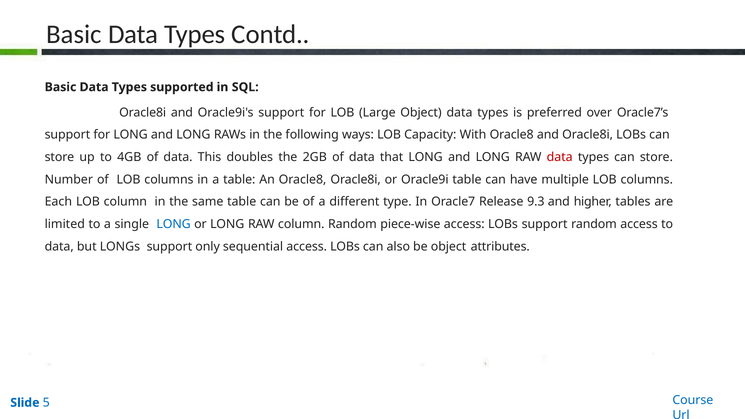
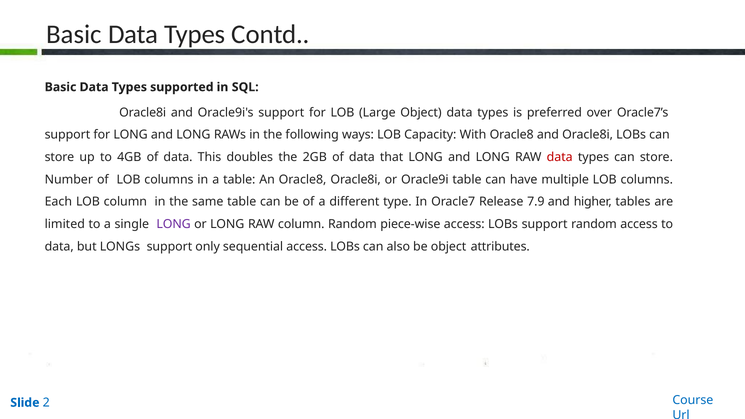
9.3: 9.3 -> 7.9 (536, 202)
LONG colour: blue -> purple (174, 224)
5: 5 -> 2 (46, 403)
